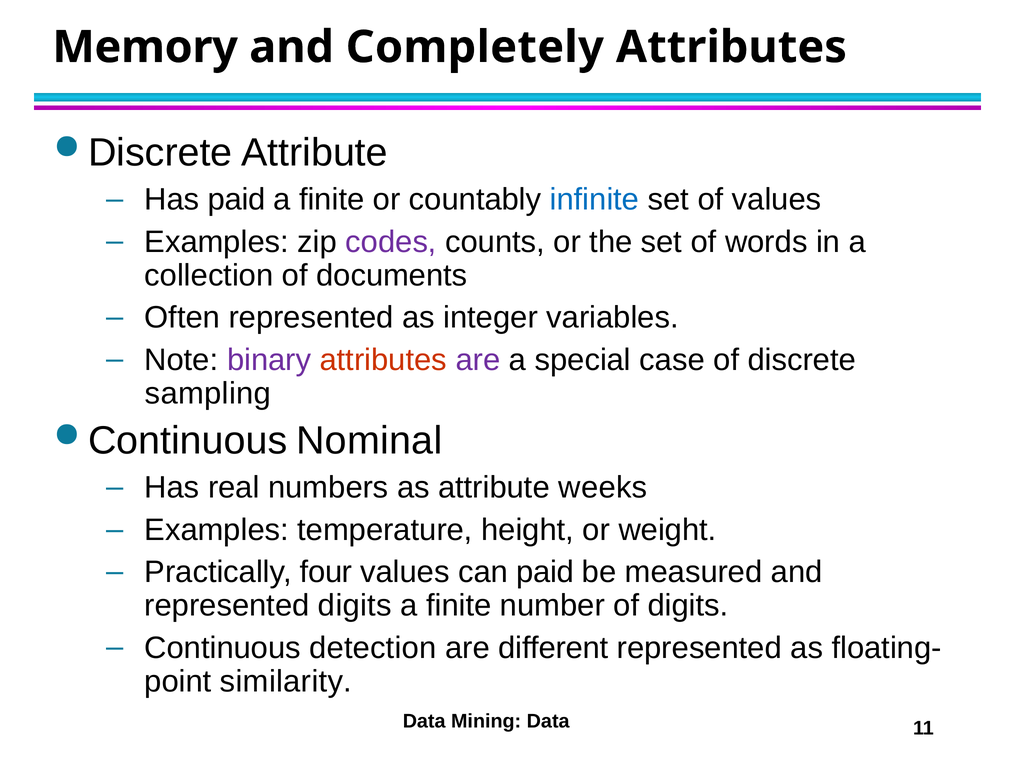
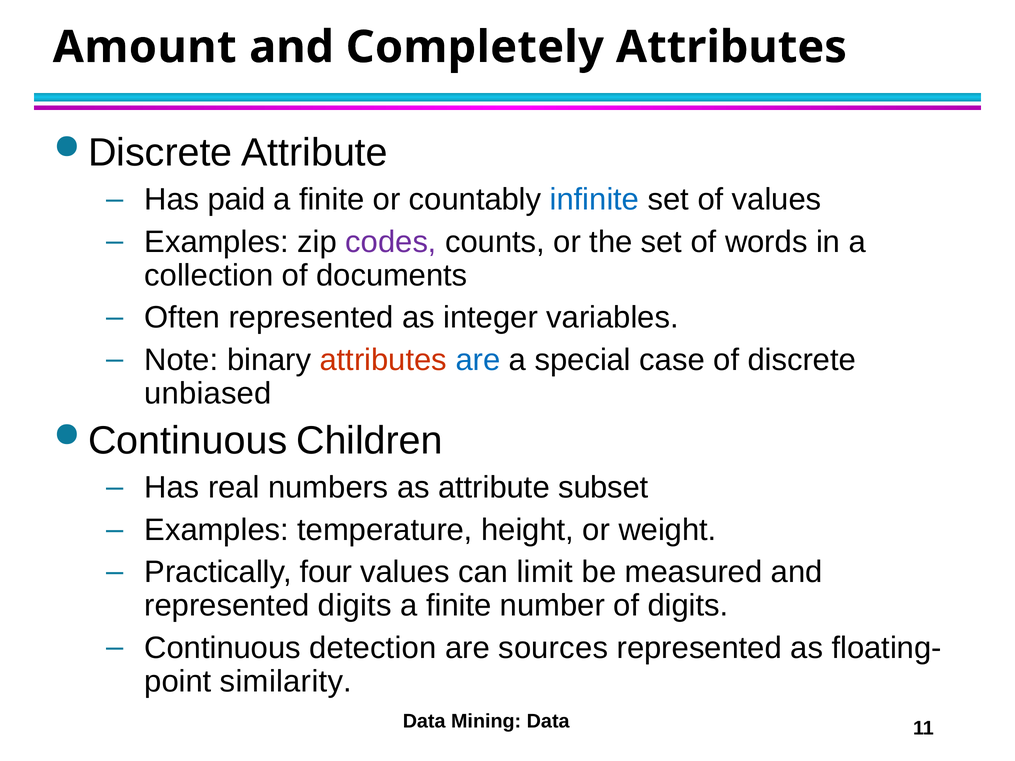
Memory: Memory -> Amount (145, 47)
binary colour: purple -> black (269, 360)
are colour: purple -> blue (478, 360)
sampling: sampling -> unbiased (208, 393)
Nominal: Nominal -> Children (369, 441)
weeks: weeks -> subset (603, 488)
can paid: paid -> limit (545, 572)
different: different -> sources (553, 648)
